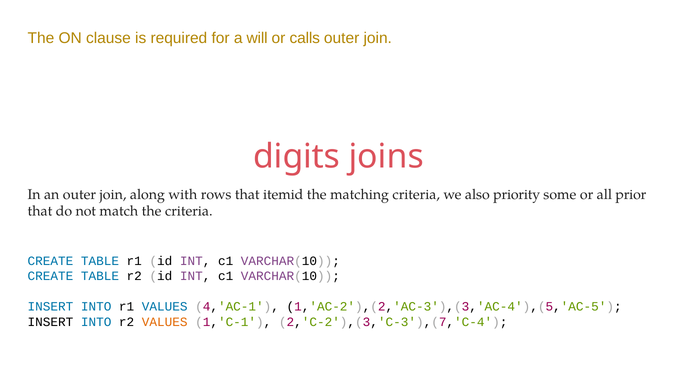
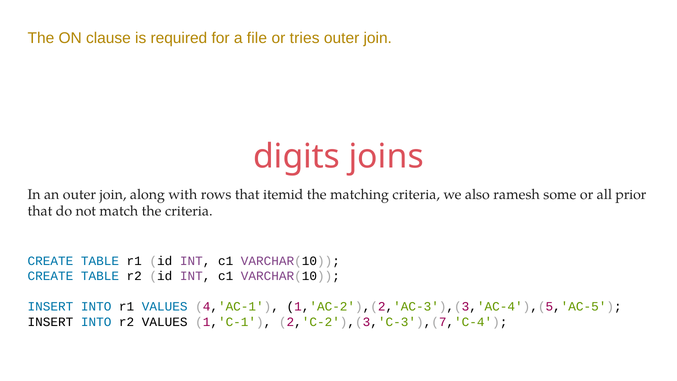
will: will -> file (257, 38)
calls: calls -> tries (305, 38)
priority: priority -> ramesh (517, 194)
VALUES colour: orange -> black (165, 322)
